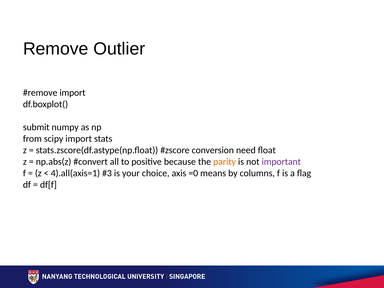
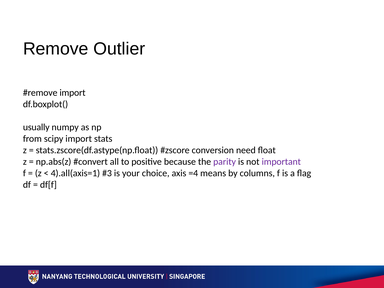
submit: submit -> usually (36, 127)
parity colour: orange -> purple (225, 162)
=0: =0 -> =4 (193, 173)
